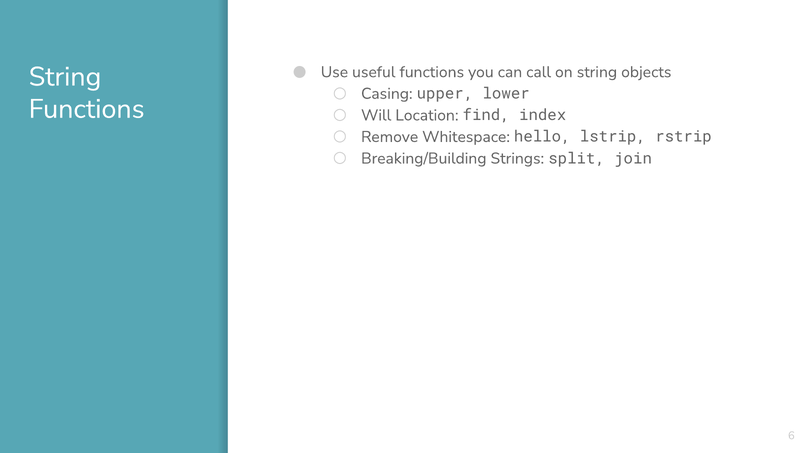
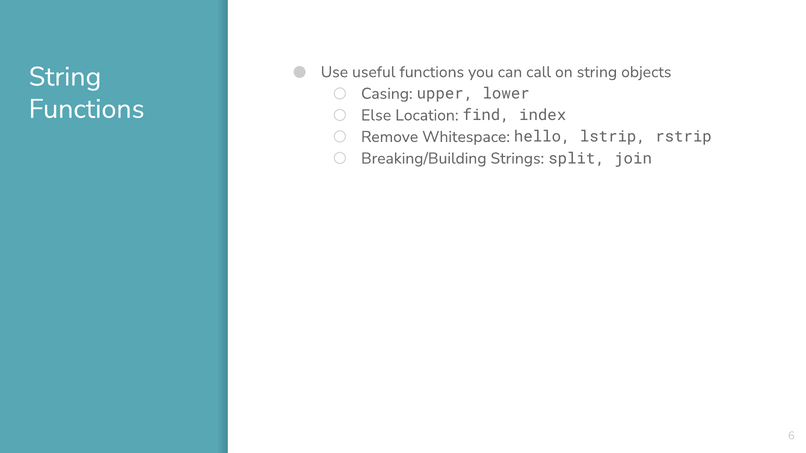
Will: Will -> Else (376, 115)
